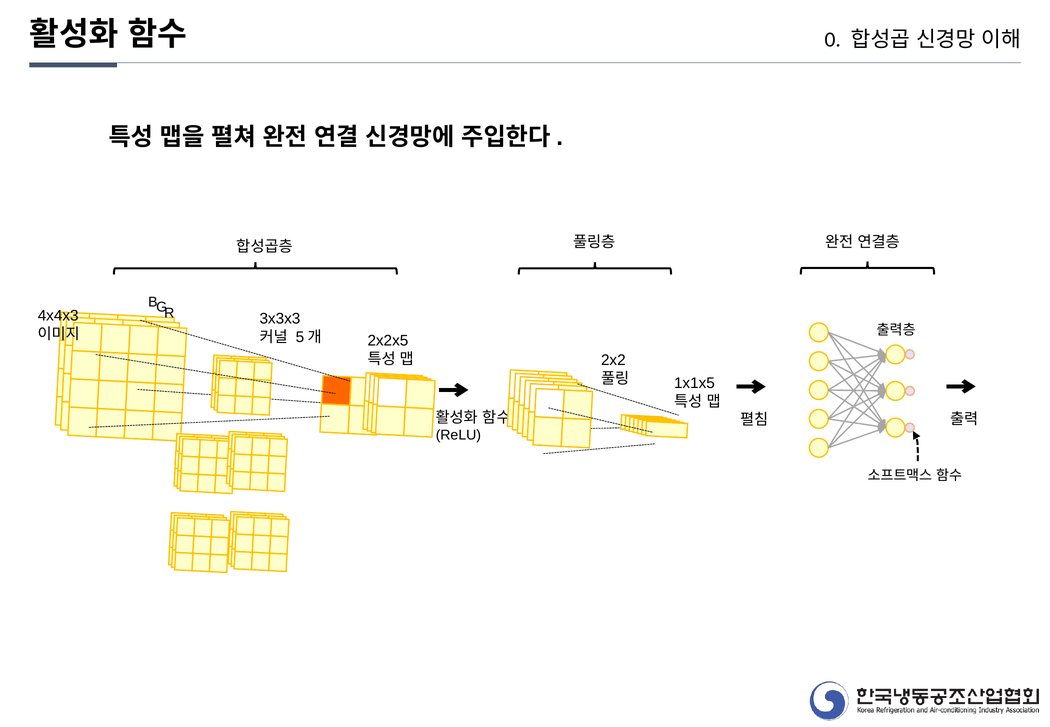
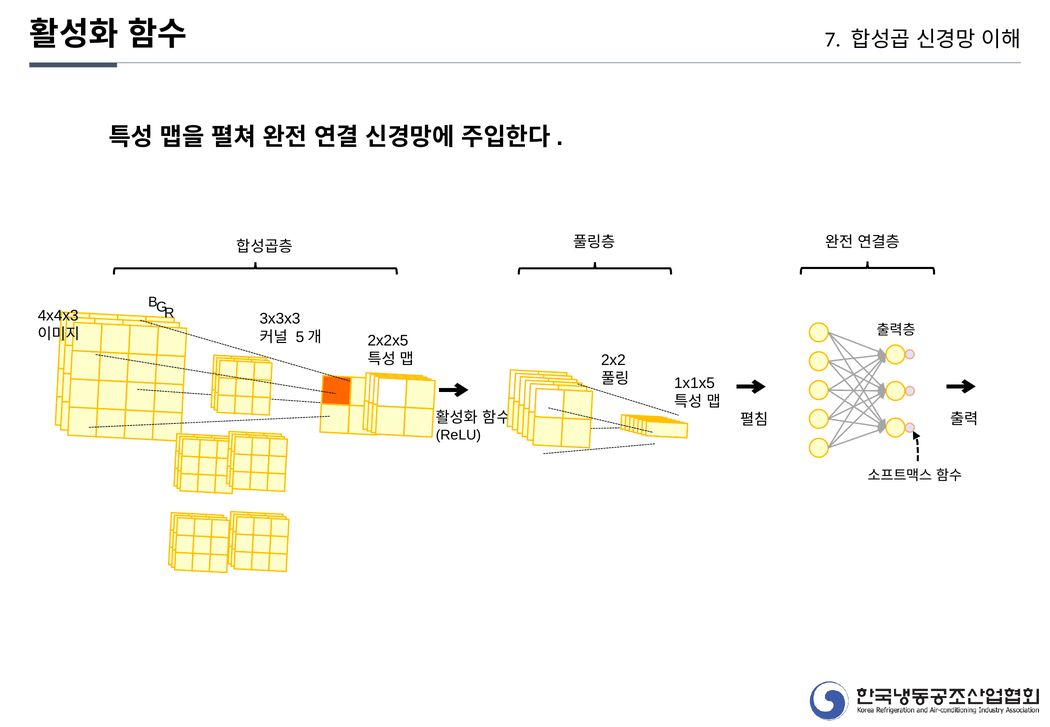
0: 0 -> 7 (833, 40)
